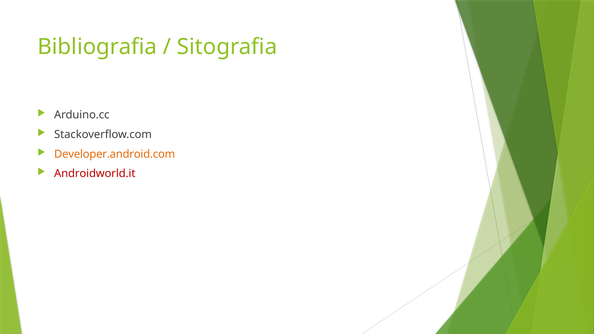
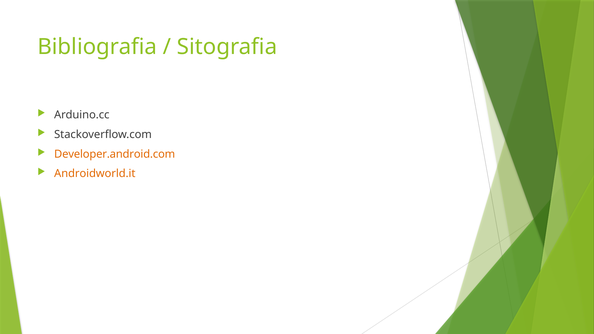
Androidworld.it colour: red -> orange (95, 174)
